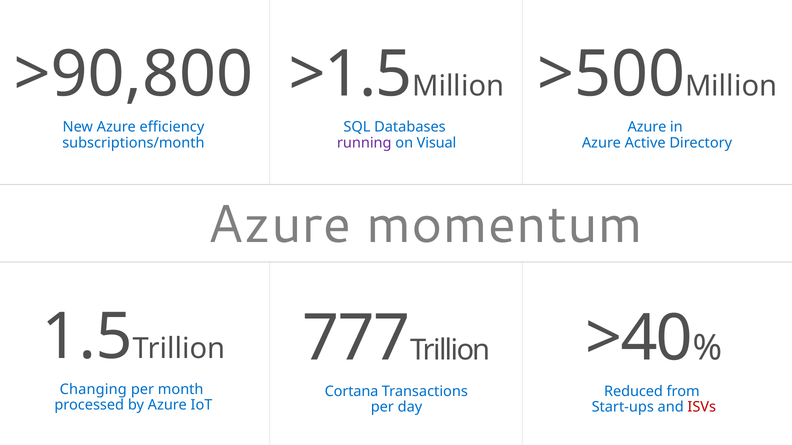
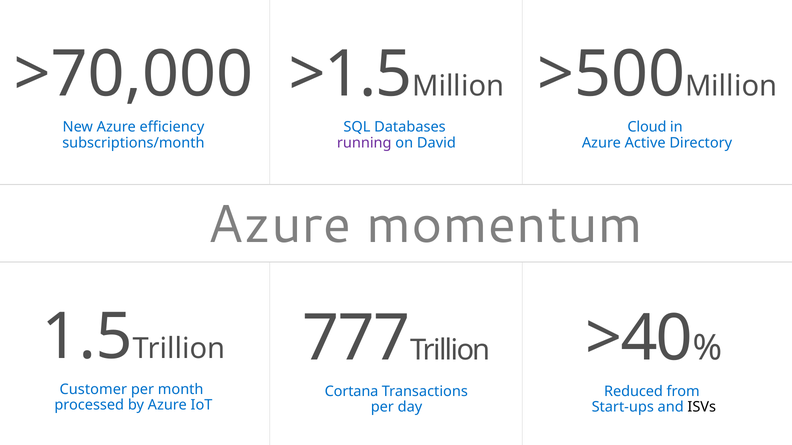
>90,800: >90,800 -> >70,000 (133, 74)
Azure: Azure -> Cloud (647, 127)
Visual: Visual -> David (436, 143)
Changing: Changing -> Customer (93, 390)
ISVs colour: red -> black (702, 407)
